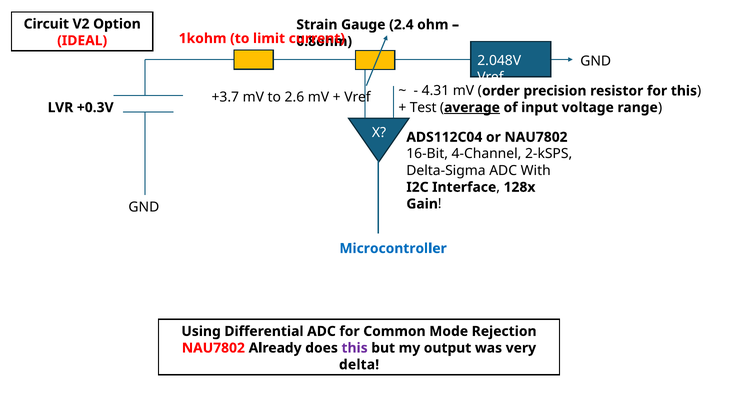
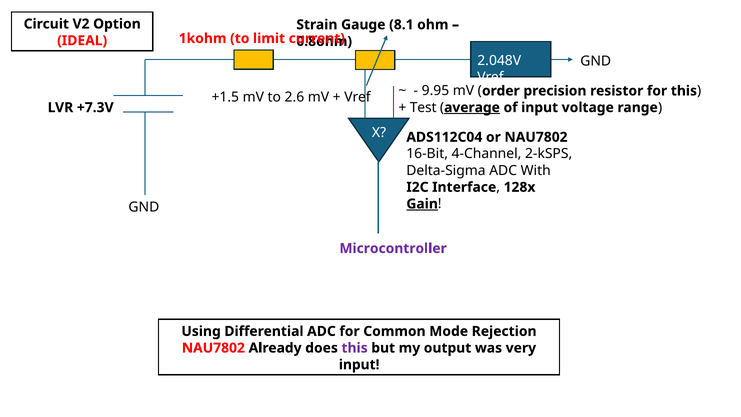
2.4: 2.4 -> 8.1 (401, 25)
+3.7: +3.7 -> +1.5 (225, 97)
4.31: 4.31 -> 9.95 (435, 91)
+0.3V: +0.3V -> +7.3V (95, 108)
Gain underline: none -> present (422, 204)
Microcontroller colour: blue -> purple (393, 248)
delta: delta -> input (359, 365)
